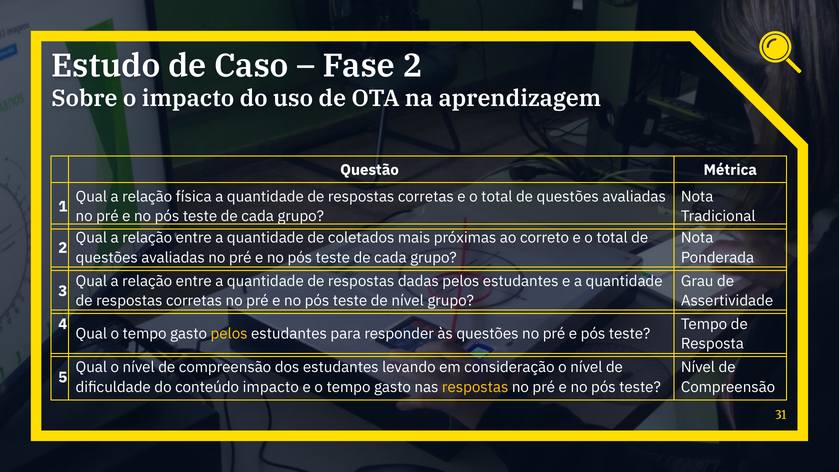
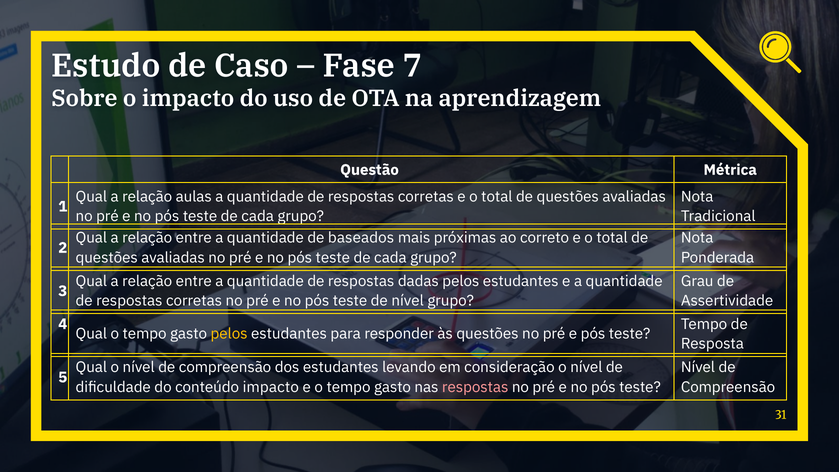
Fase 2: 2 -> 7 (412, 66)
física: física -> aulas (194, 197)
coletados: coletados -> baseados (361, 238)
respostas colour: yellow -> pink (475, 387)
